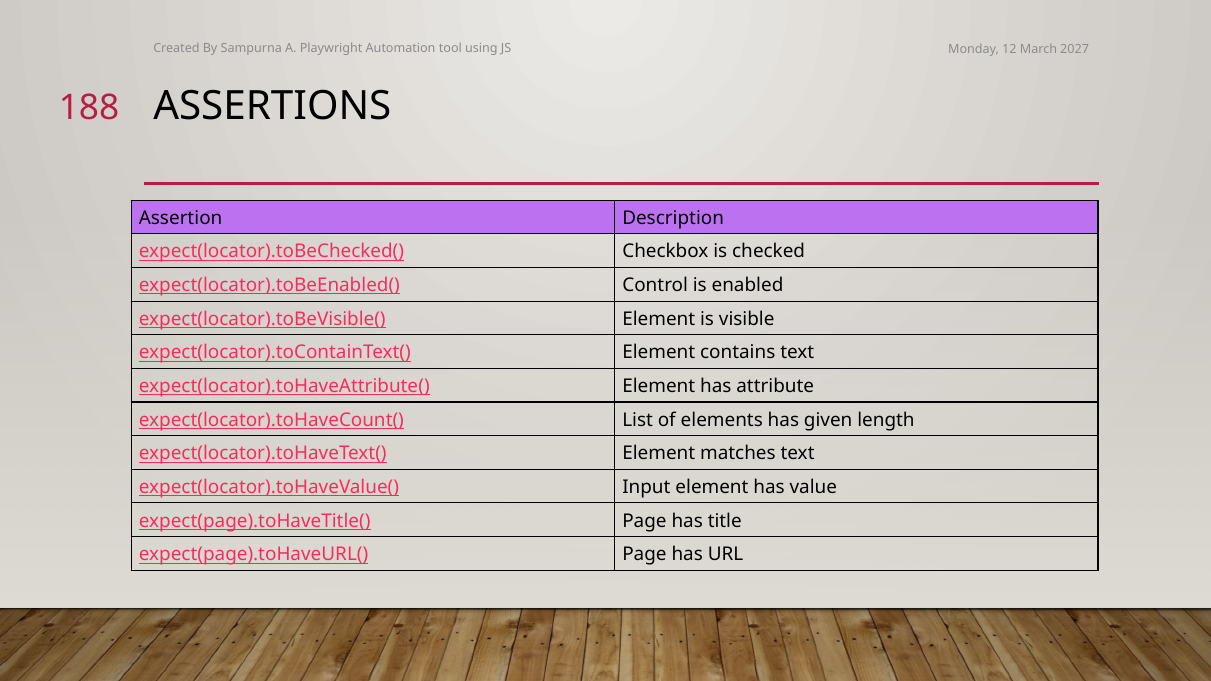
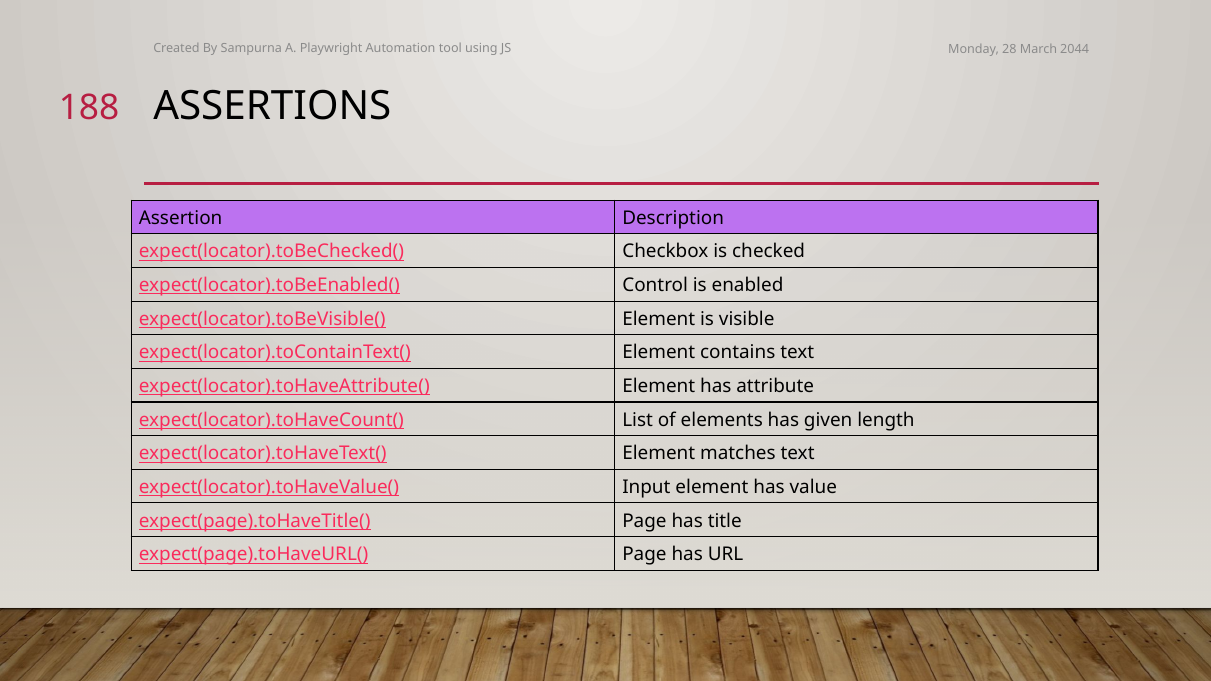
12: 12 -> 28 (1009, 49)
2027: 2027 -> 2044 (1075, 49)
